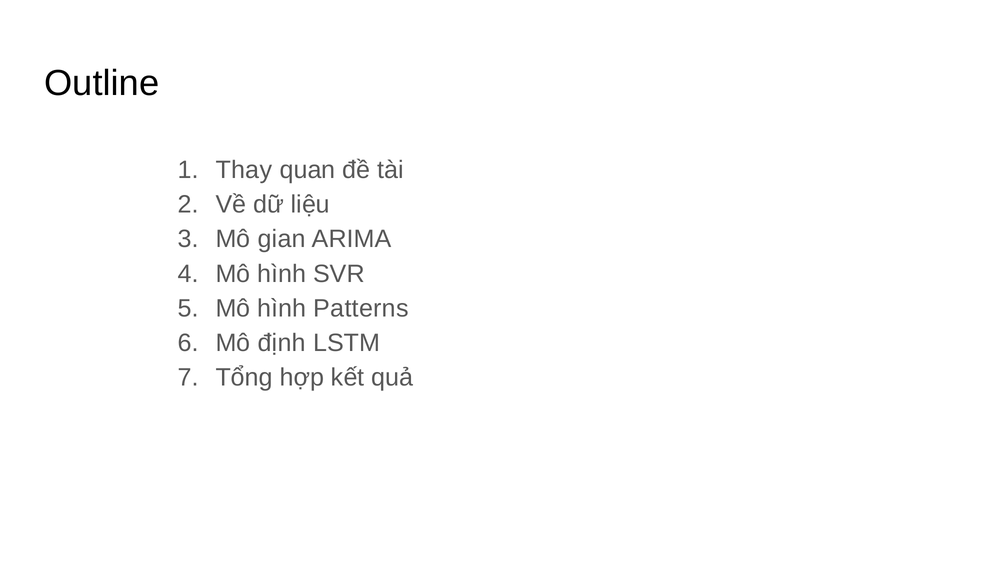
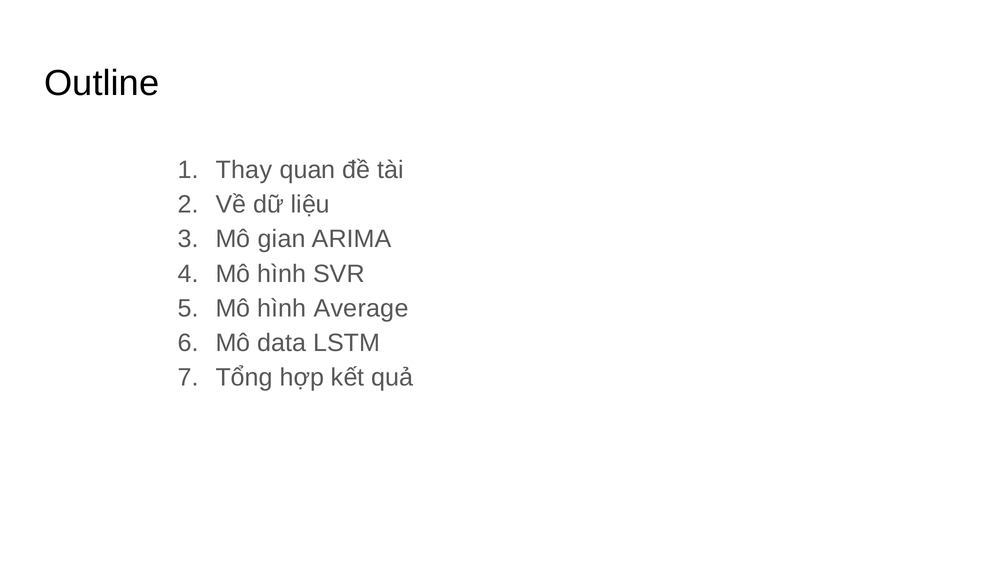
Patterns: Patterns -> Average (361, 309)
định: định -> data (282, 343)
